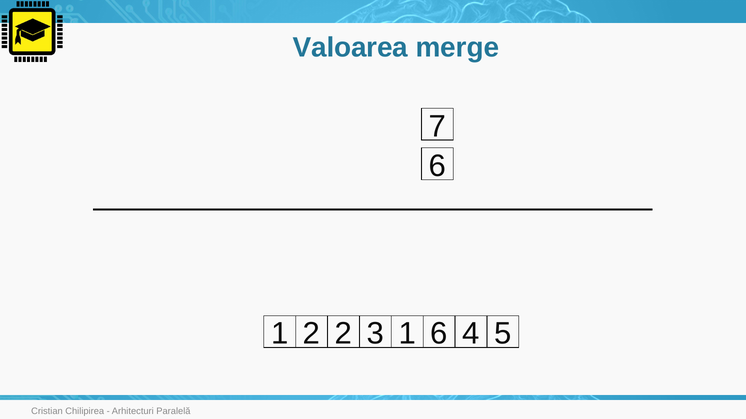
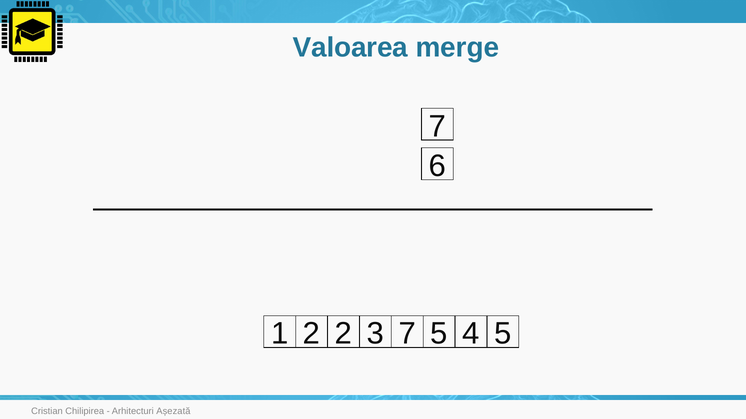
3 1: 1 -> 7 (407, 334)
2 6: 6 -> 5 (439, 334)
Paralelă: Paralelă -> Așezată (173, 412)
